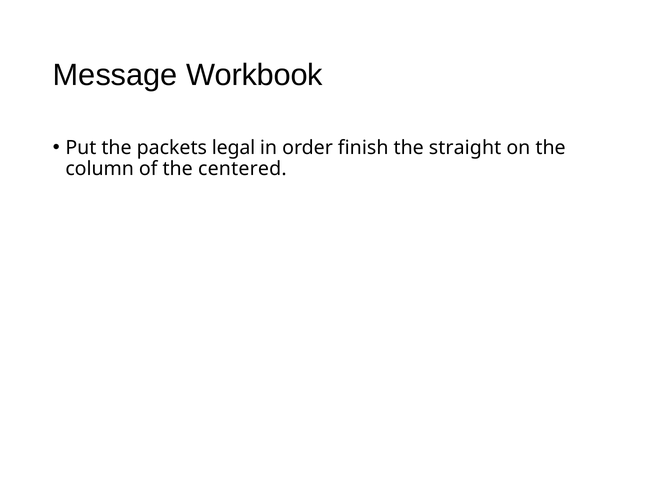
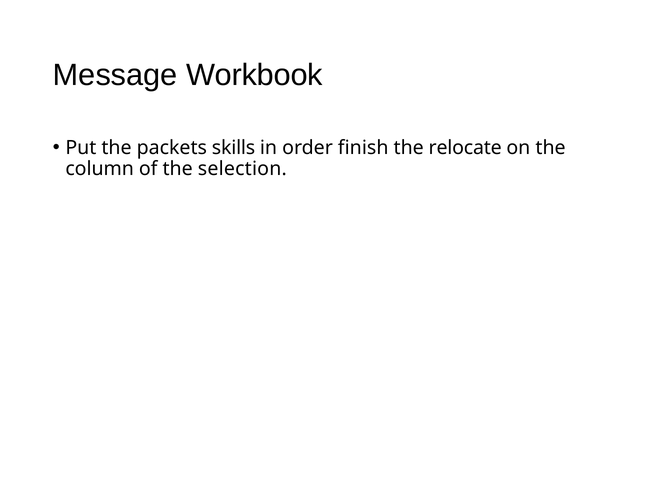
legal: legal -> skills (234, 148)
straight: straight -> relocate (465, 148)
centered: centered -> selection (242, 169)
